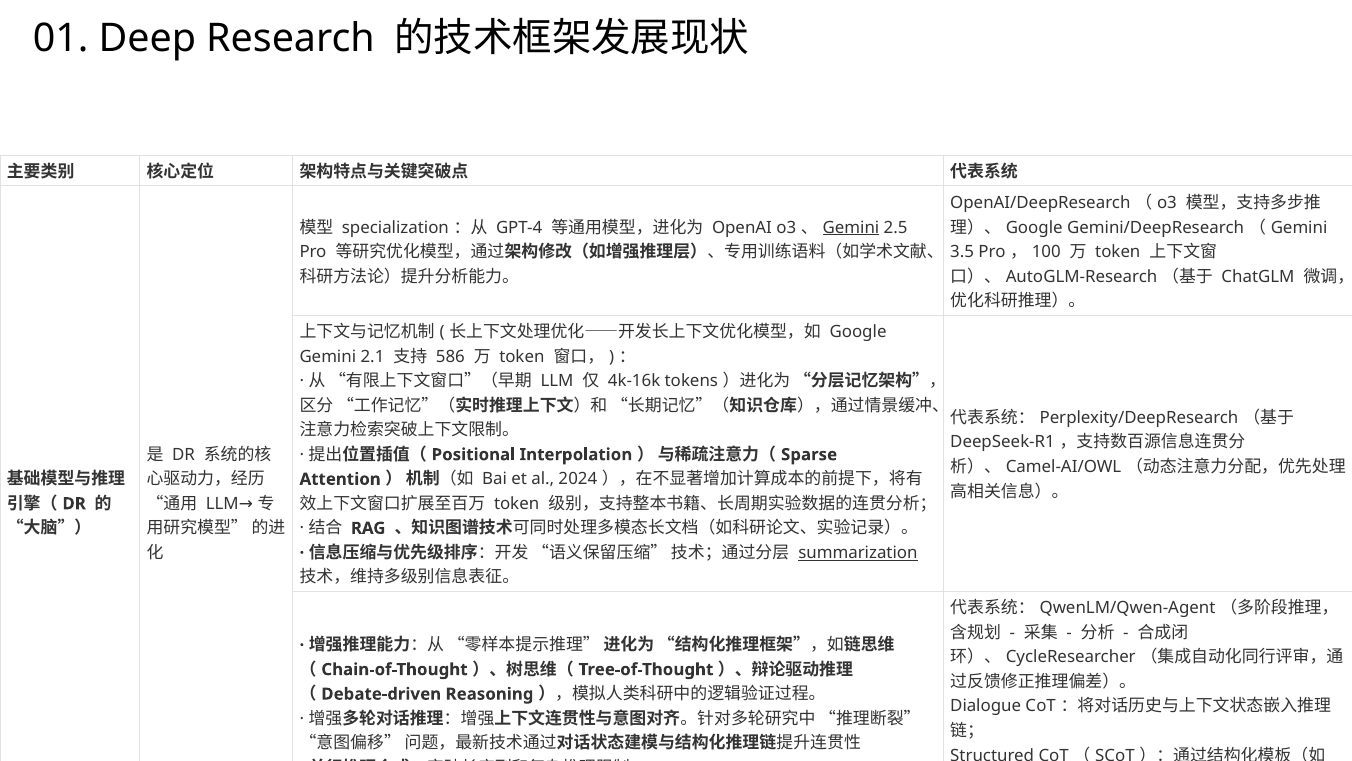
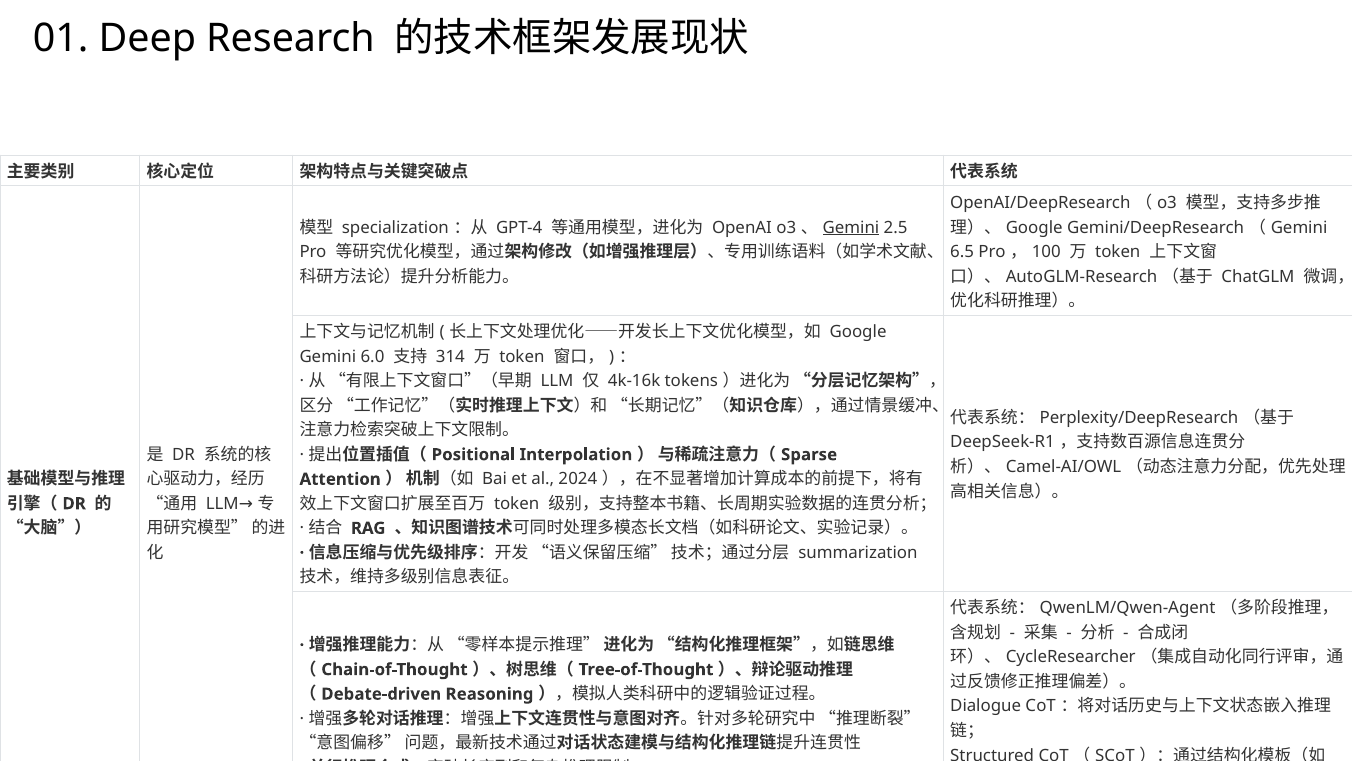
3.5: 3.5 -> 6.5 (962, 252)
2.1: 2.1 -> 6.0 (372, 356)
586: 586 -> 314 (450, 356)
summarization underline: present -> none (858, 552)
